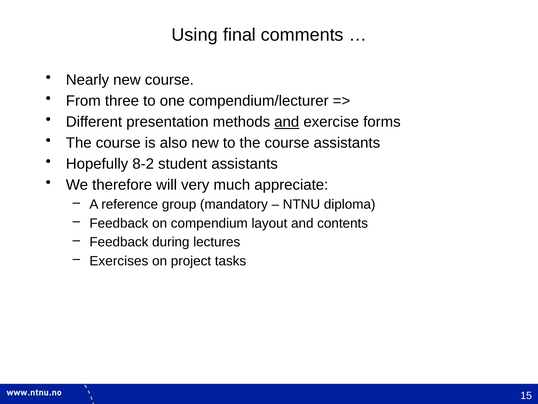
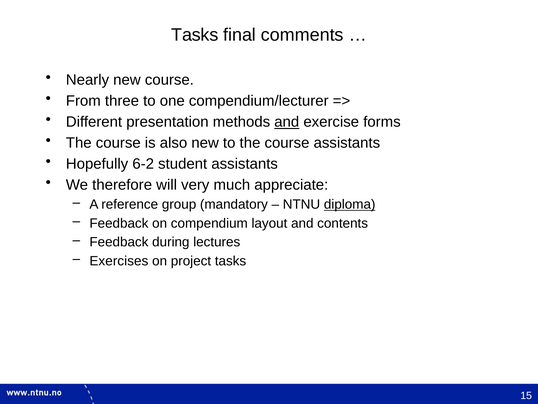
Using: Using -> Tasks (195, 35)
8-2: 8-2 -> 6-2 (143, 164)
diploma underline: none -> present (350, 204)
